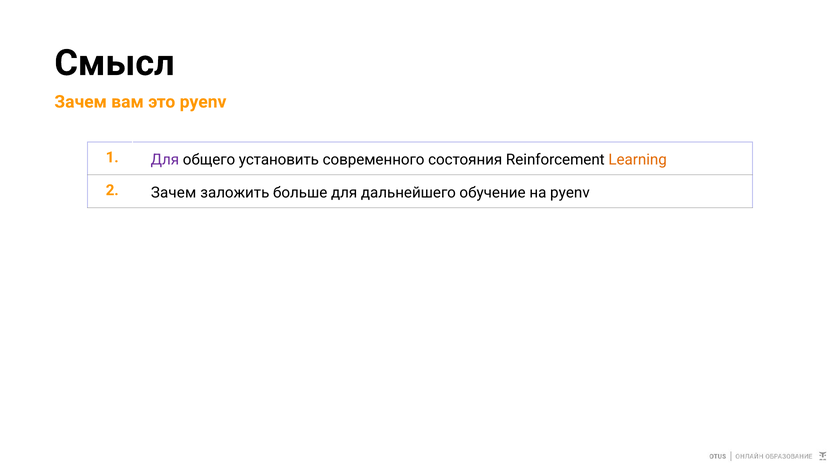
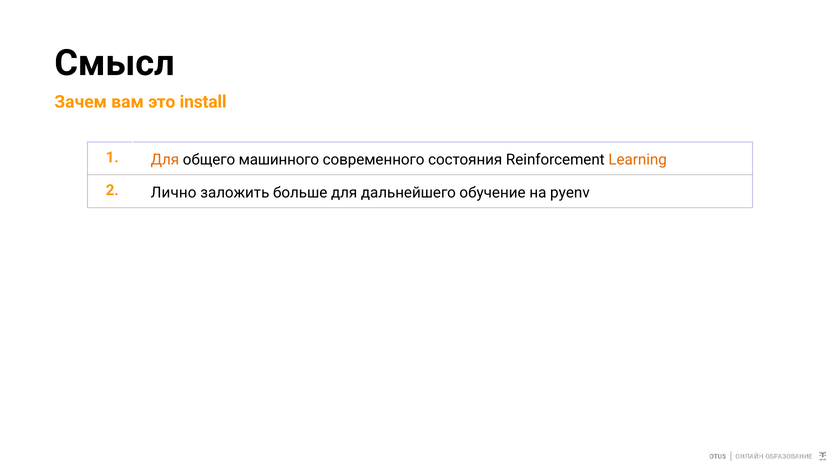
это pyenv: pyenv -> install (203, 102)
Для colour: purple -> orange (165, 160)
установить: установить -> машинного (279, 160)
2 Зачем: Зачем -> Лично (174, 193)
